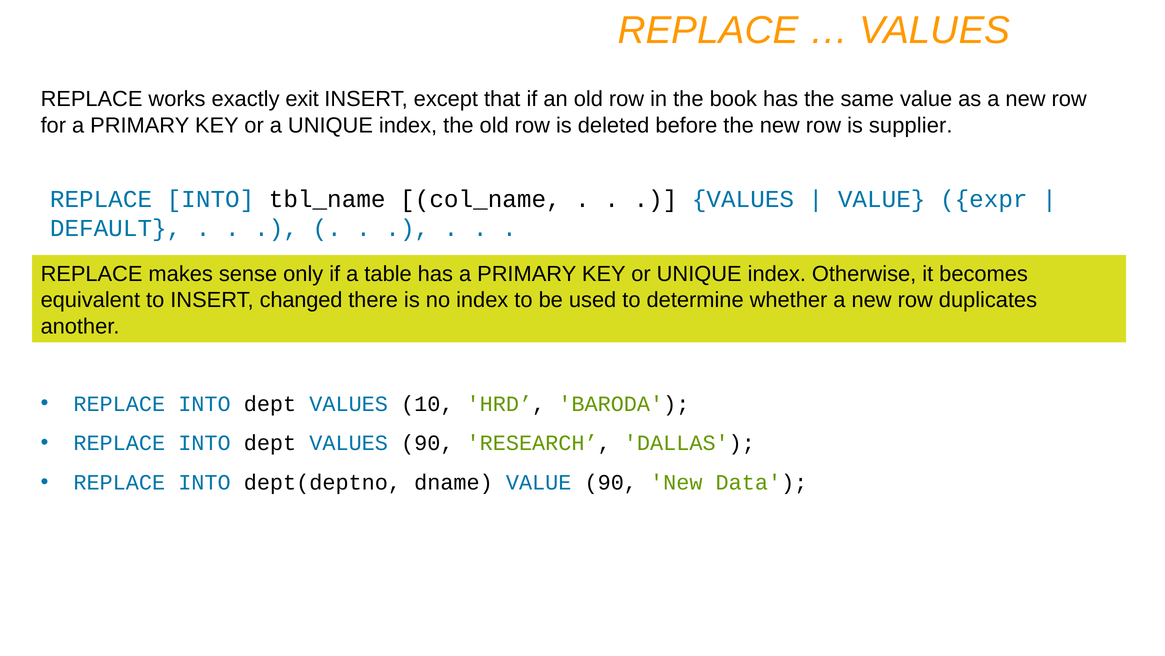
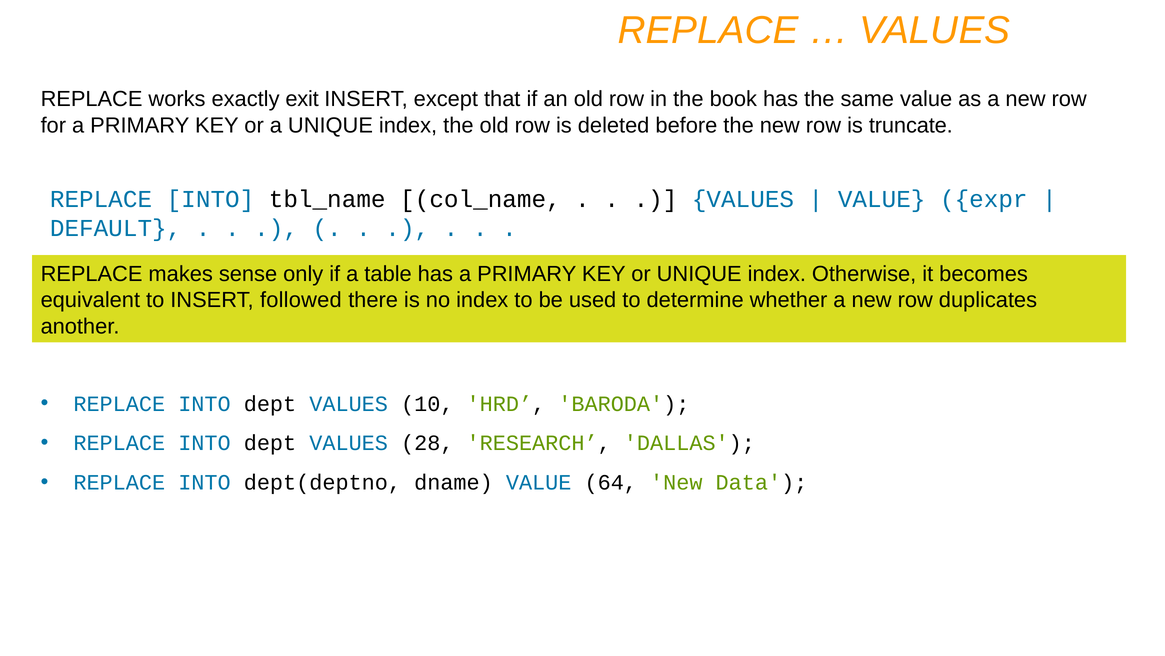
supplier: supplier -> truncate (911, 125)
changed: changed -> followed (301, 300)
VALUES 90: 90 -> 28 (427, 443)
VALUE 90: 90 -> 64 (611, 482)
